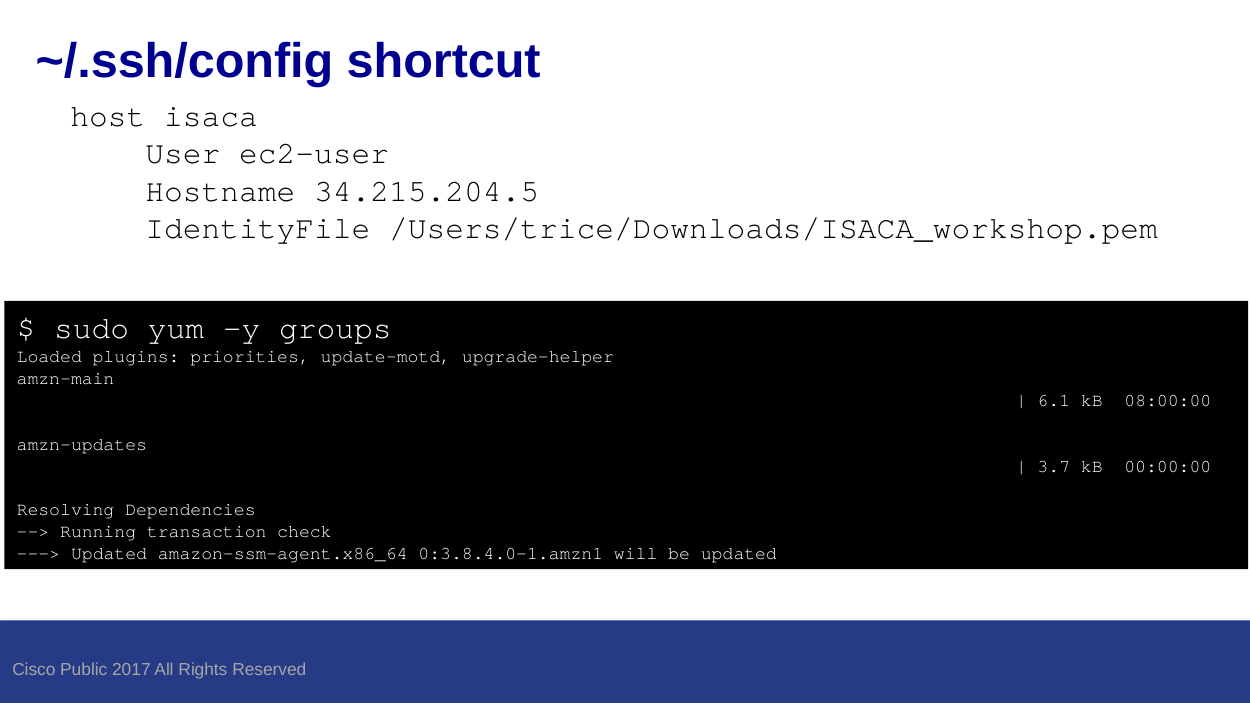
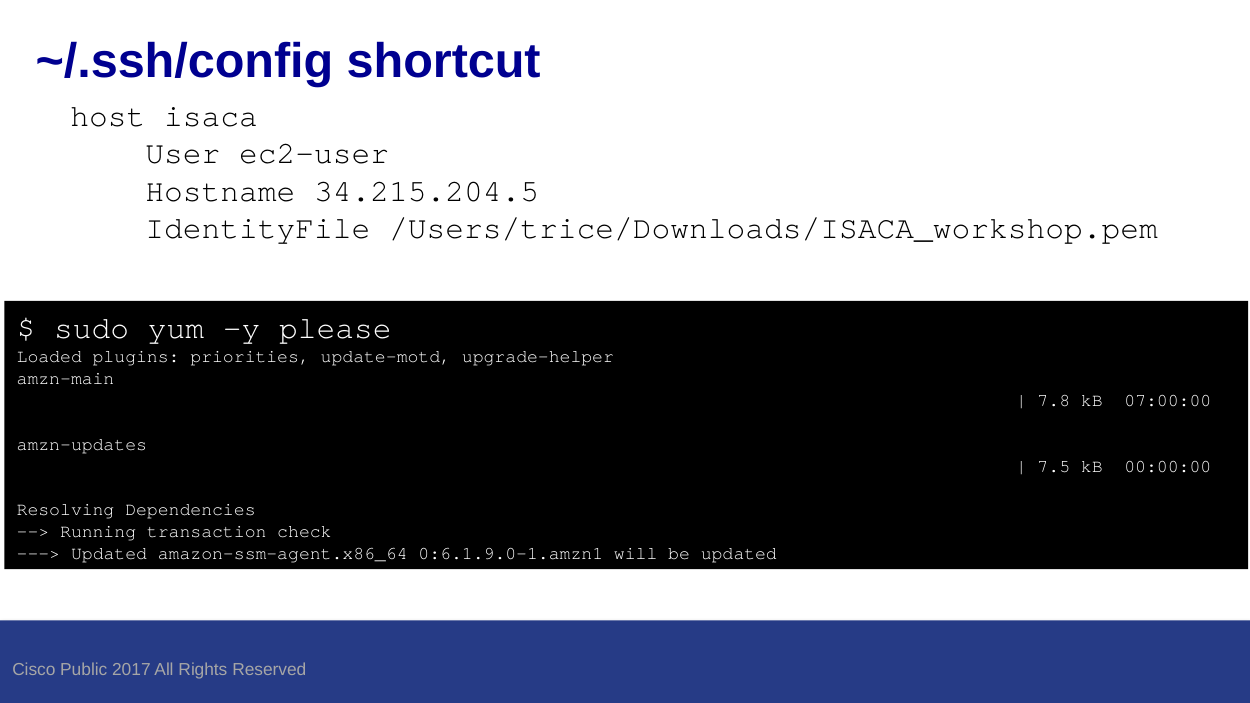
groups: groups -> please (335, 328)
6.1: 6.1 -> 7.8 (1054, 401)
08:00:00: 08:00:00 -> 07:00:00 (1168, 401)
3.7: 3.7 -> 7.5 (1054, 466)
0:3.8.4.0-1.amzn1: 0:3.8.4.0-1.amzn1 -> 0:6.1.9.0-1.amzn1 (511, 554)
